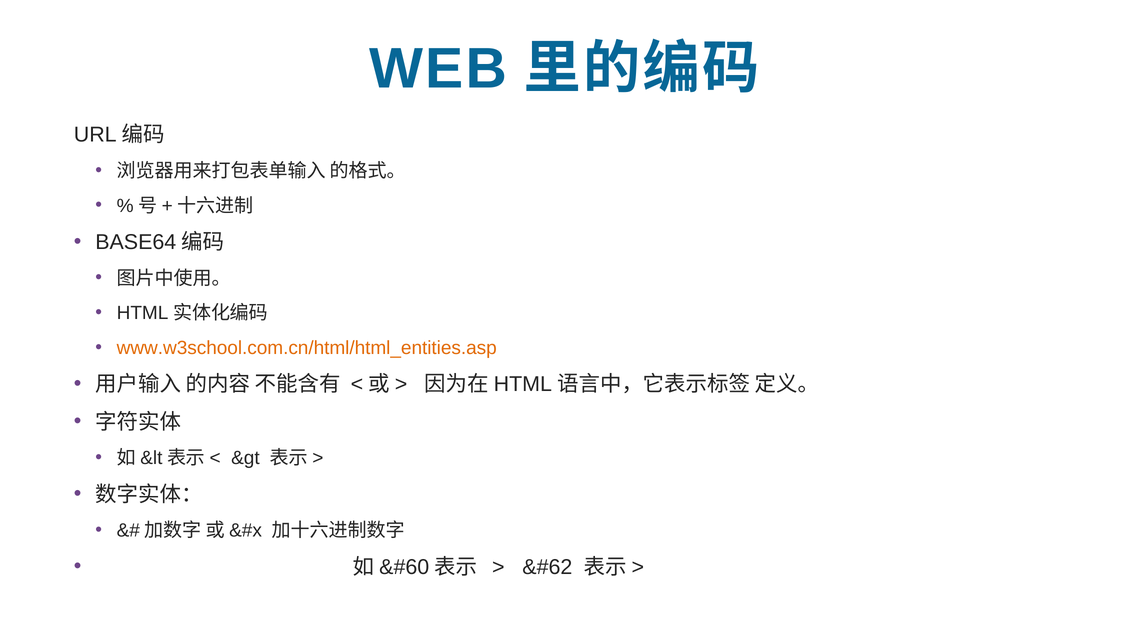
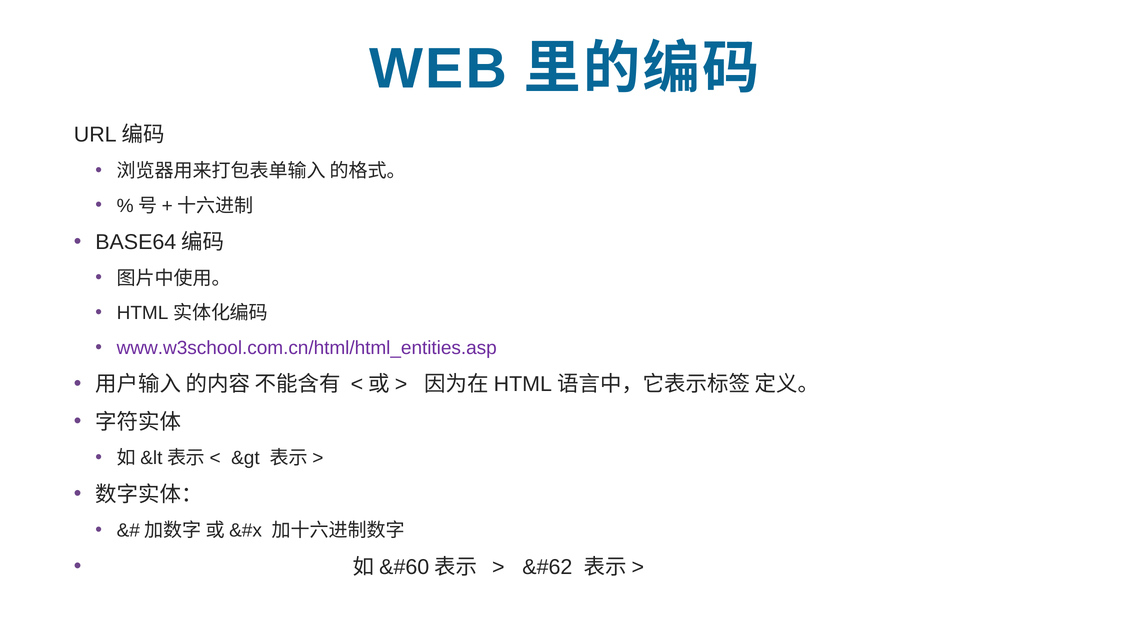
www.w3school.com.cn/html/html_entities.asp colour: orange -> purple (307, 348)
